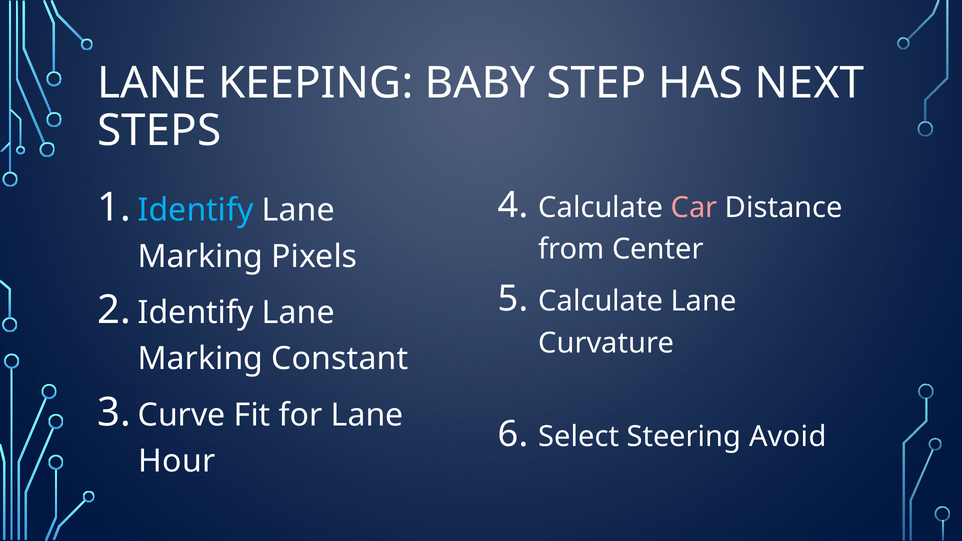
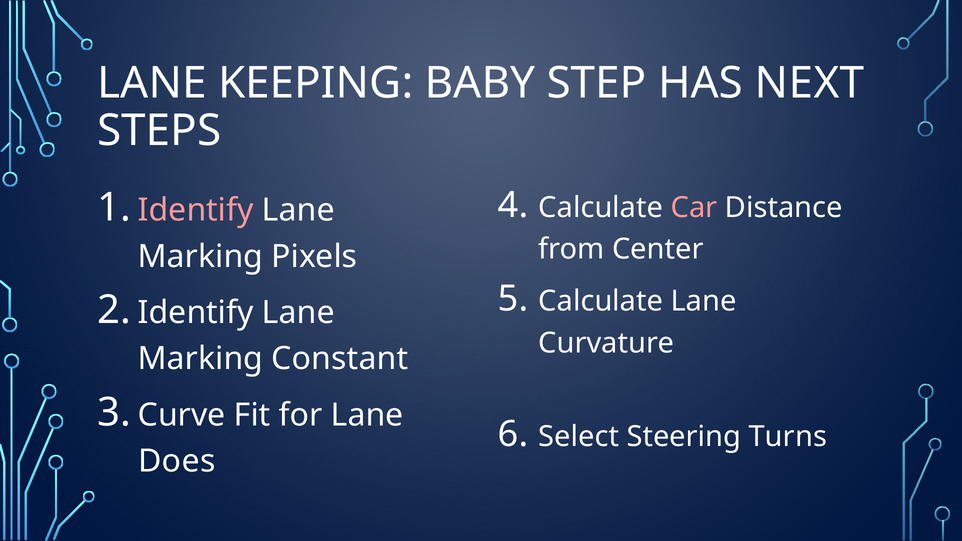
Identify colour: light blue -> pink (196, 210)
Avoid: Avoid -> Turns (788, 437)
Hour: Hour -> Does (177, 461)
